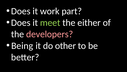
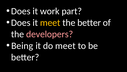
meet colour: light green -> yellow (50, 23)
the either: either -> better (89, 23)
do other: other -> meet (65, 45)
